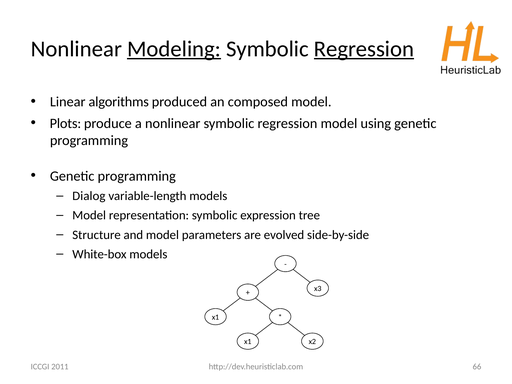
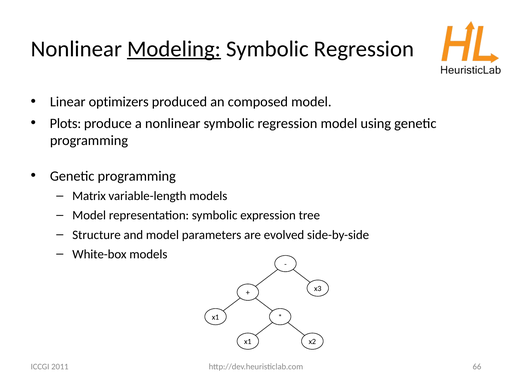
Regression underline: present -> none (364, 49)
algorithms: algorithms -> optimizers (119, 102)
Dialog: Dialog -> Matrix (89, 196)
